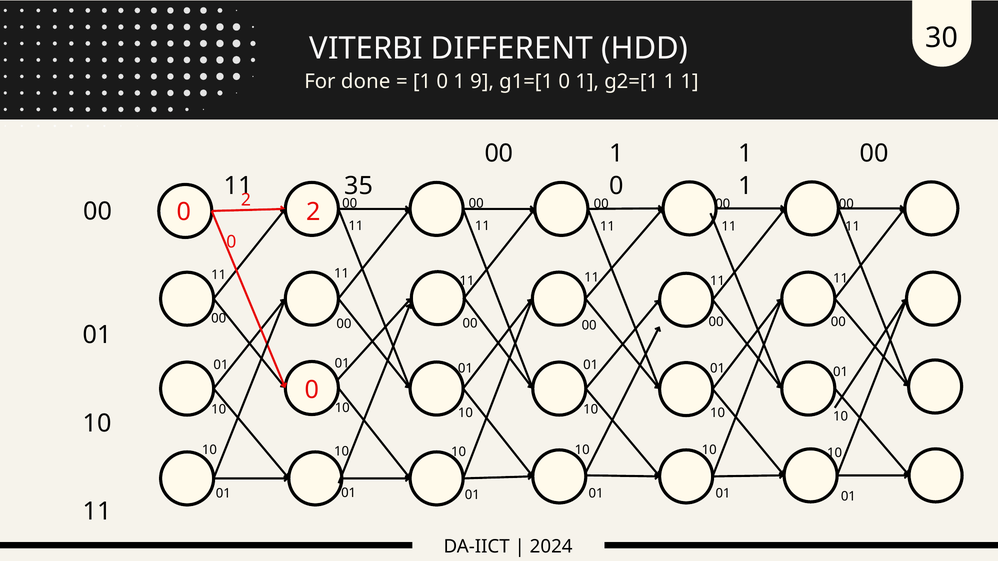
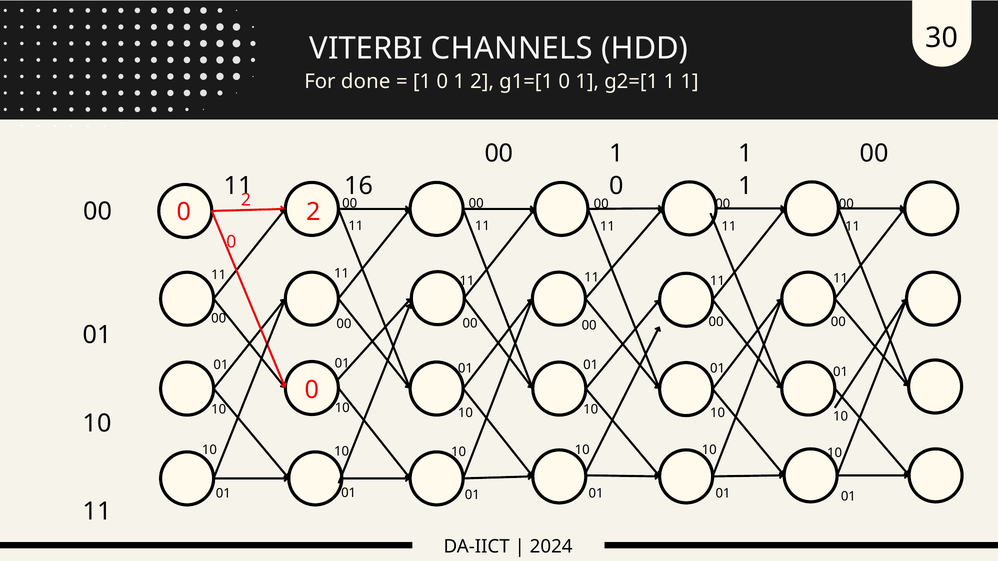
DIFFERENT: DIFFERENT -> CHANNELS (512, 49)
1 9: 9 -> 2 (482, 82)
35: 35 -> 16 (359, 186)
